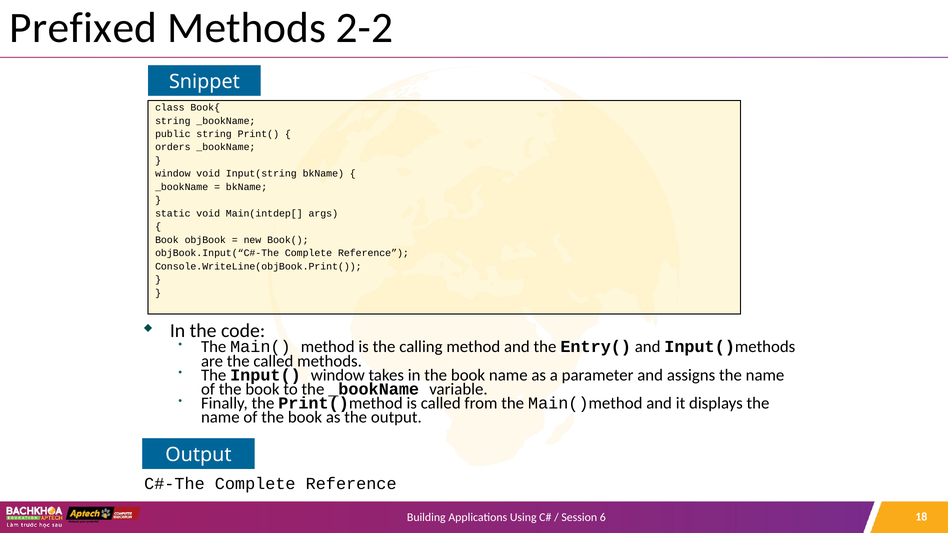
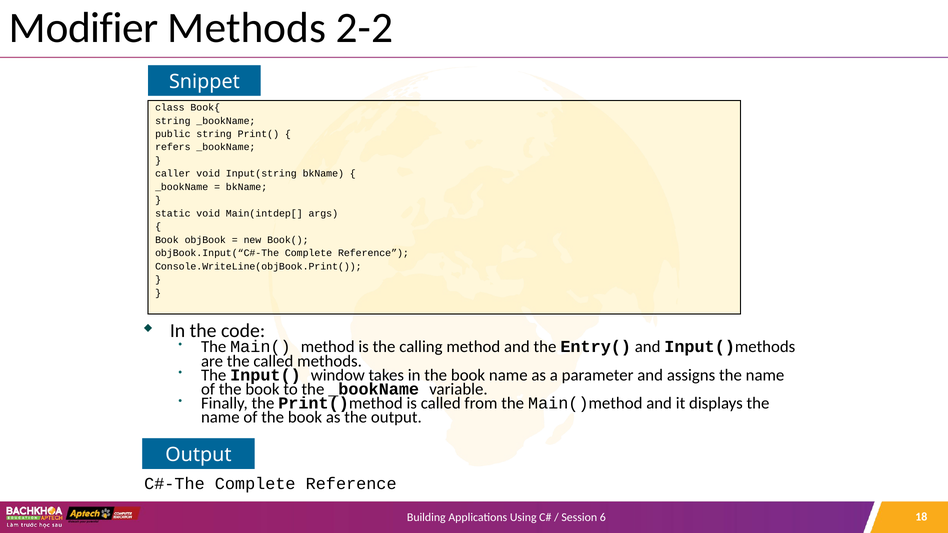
Prefixed: Prefixed -> Modifier (84, 28)
orders: orders -> refers (173, 147)
window: window -> caller (173, 174)
